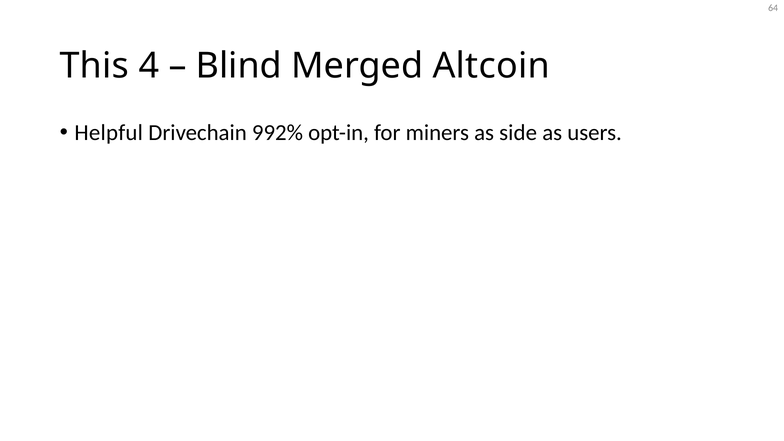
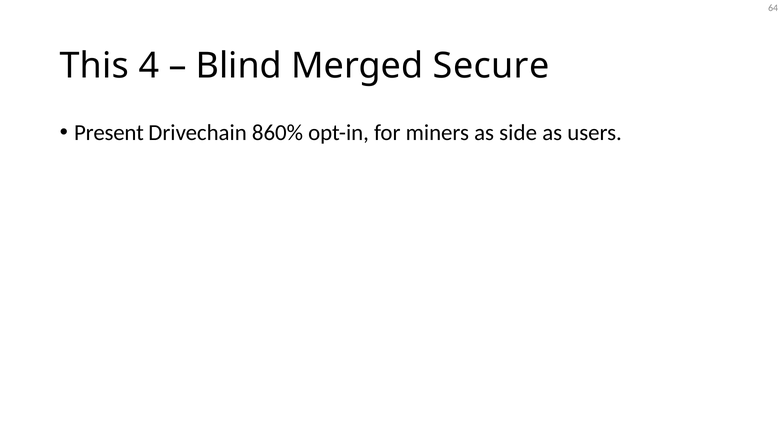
Altcoin: Altcoin -> Secure (491, 66)
Helpful: Helpful -> Present (109, 133)
992%: 992% -> 860% (277, 133)
